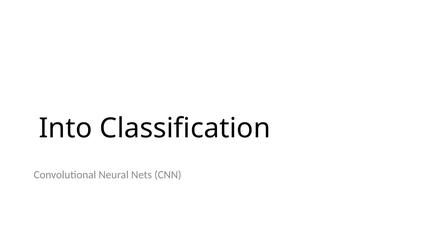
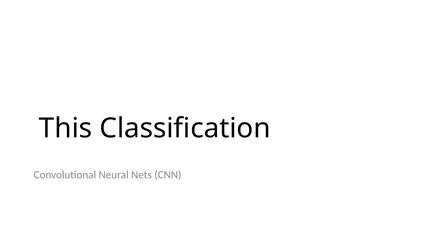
Into: Into -> This (66, 128)
